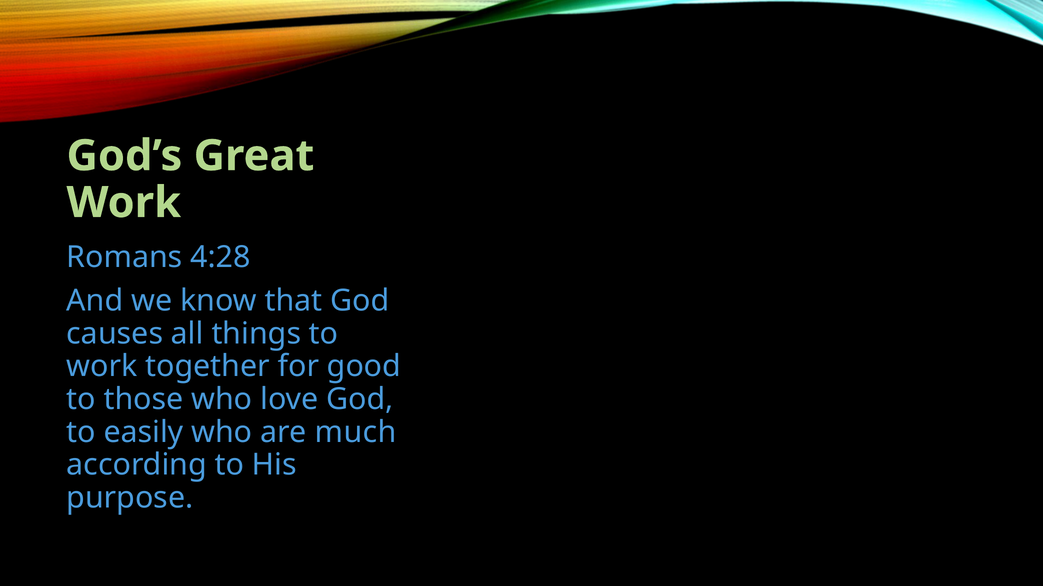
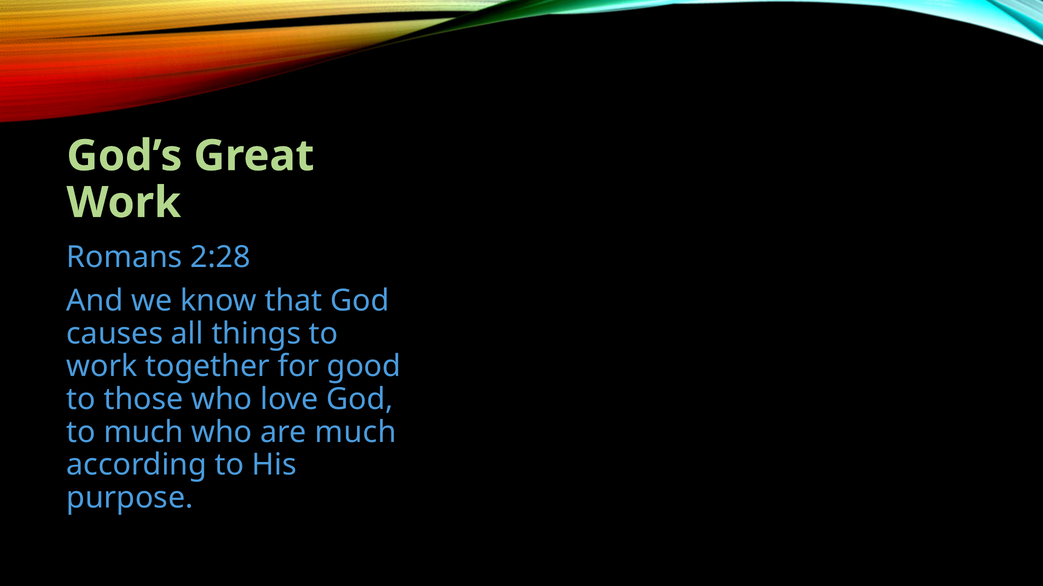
4:28: 4:28 -> 2:28 (220, 257)
to easily: easily -> much (144, 432)
